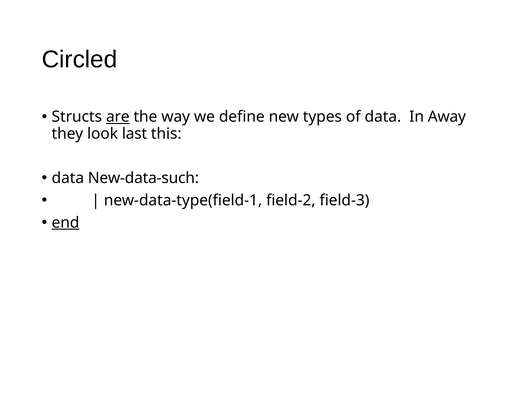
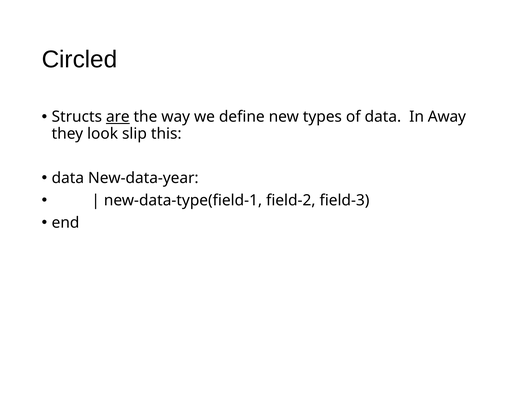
last: last -> slip (134, 133)
New-data-such: New-data-such -> New-data-year (143, 178)
end underline: present -> none (66, 222)
